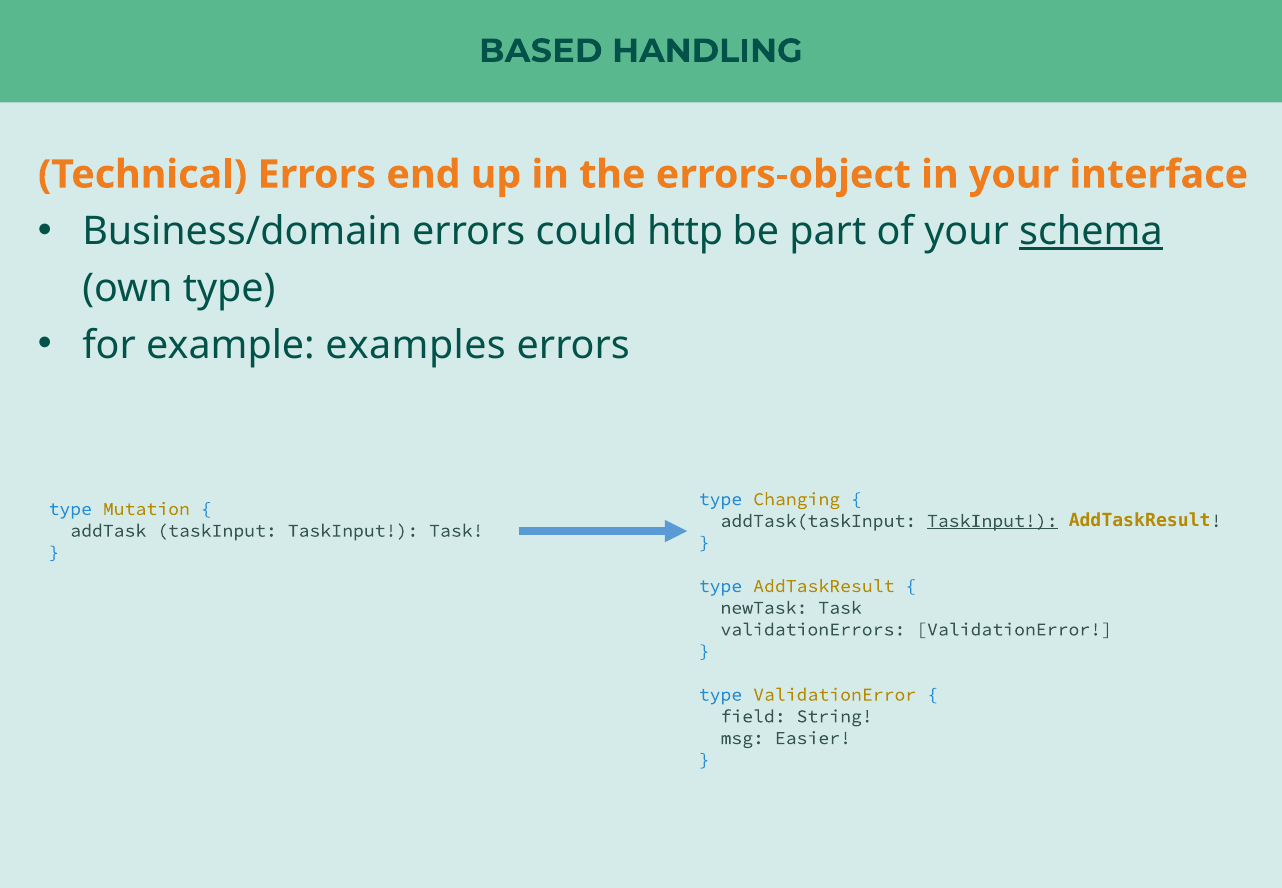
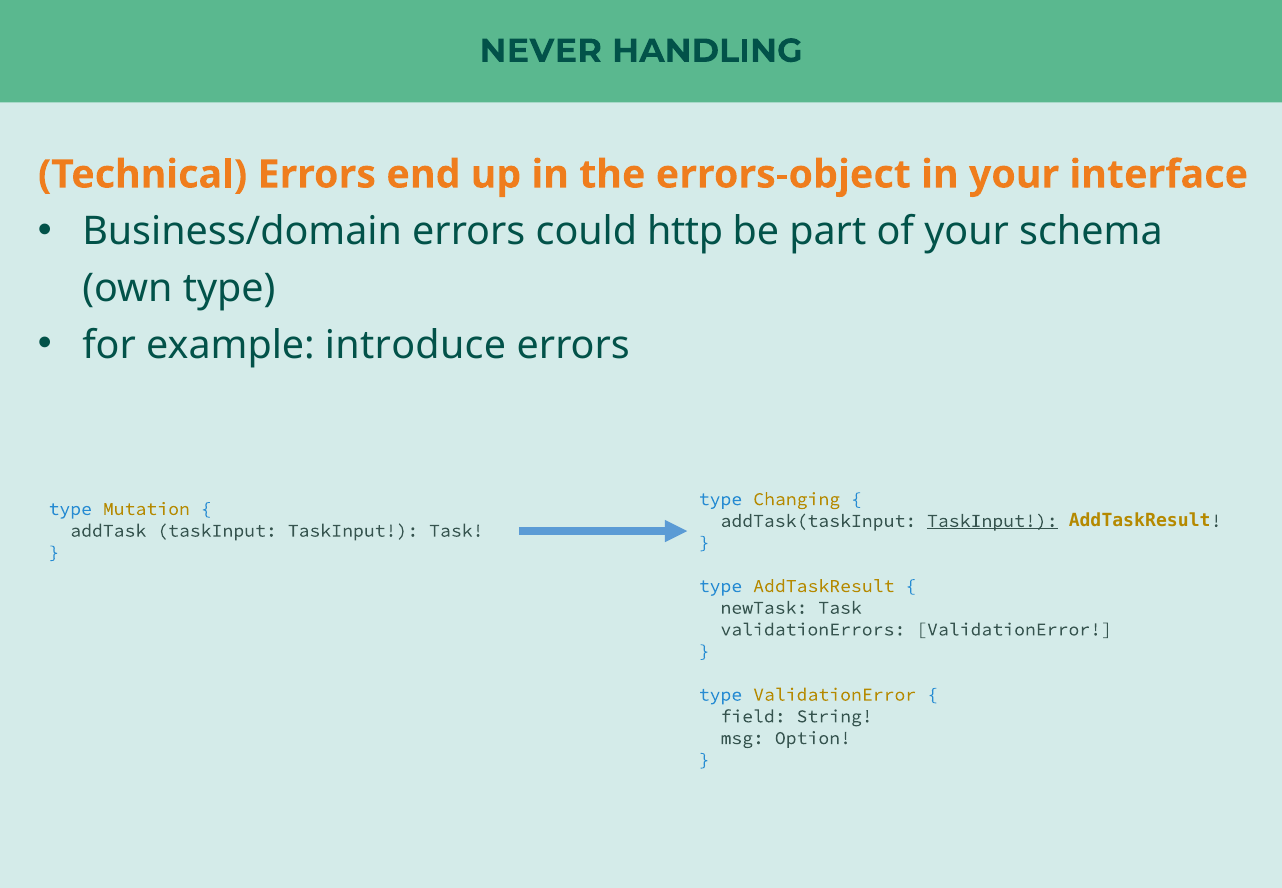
BASED: BASED -> NEVER (541, 51)
schema underline: present -> none (1091, 231)
examples: examples -> introduce (416, 345)
Easier: Easier -> Option (813, 738)
